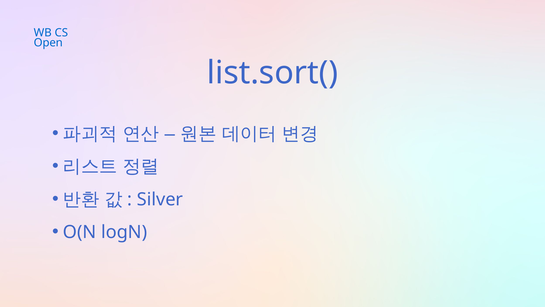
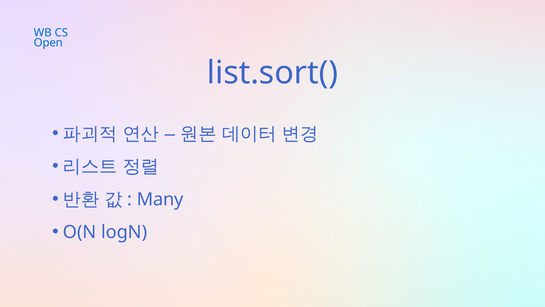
Silver: Silver -> Many (160, 199)
